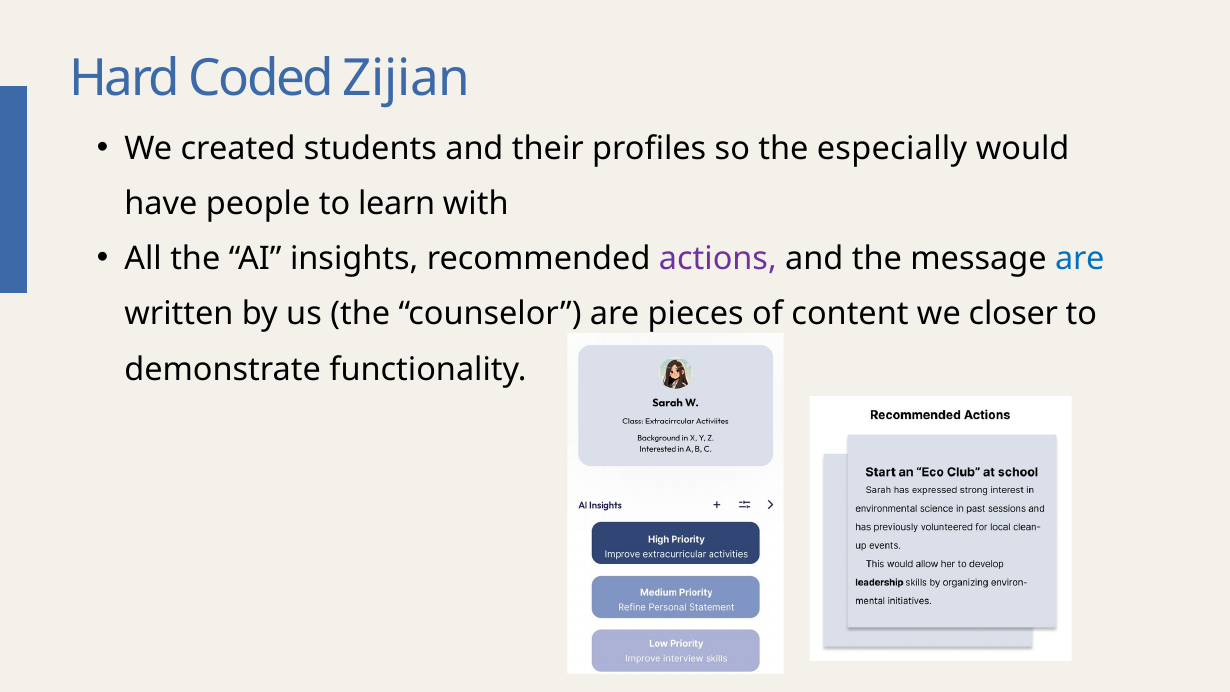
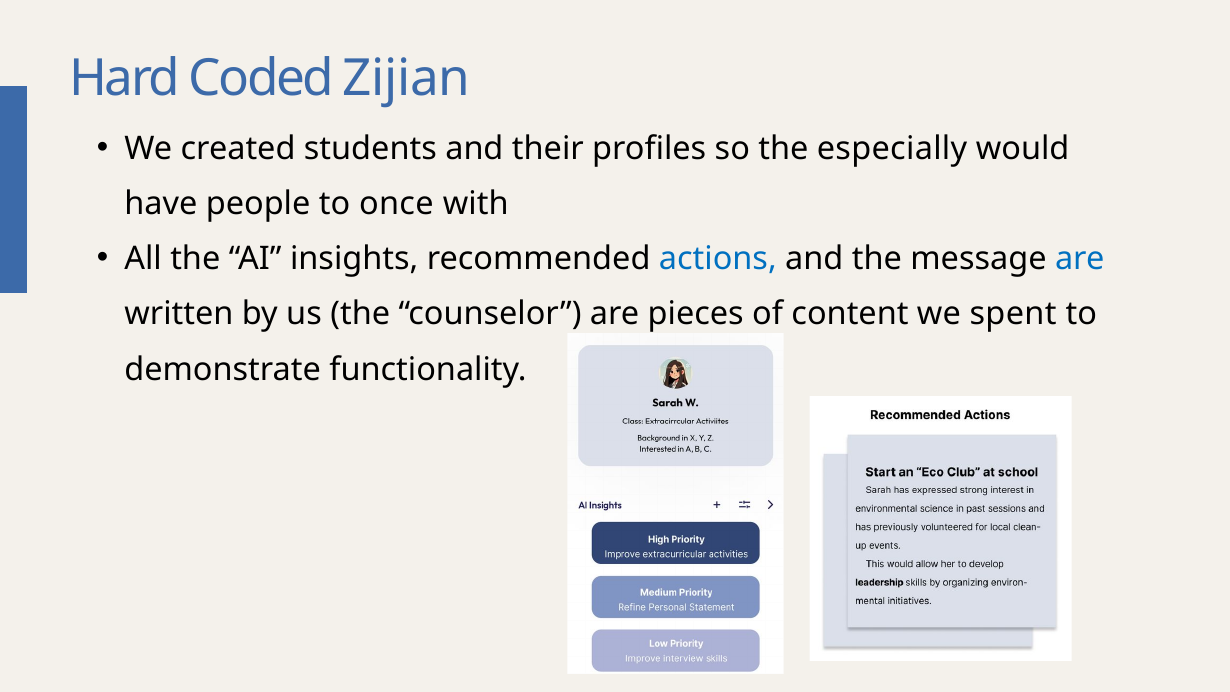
learn: learn -> once (396, 204)
actions colour: purple -> blue (718, 259)
closer: closer -> spent (1013, 314)
